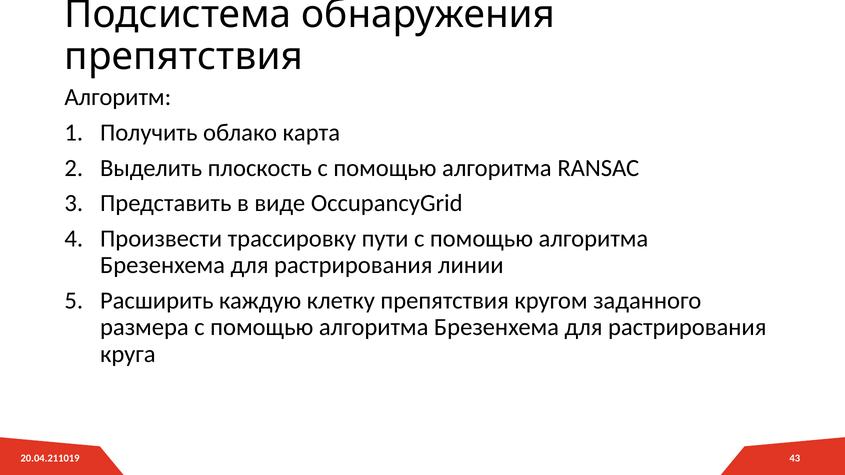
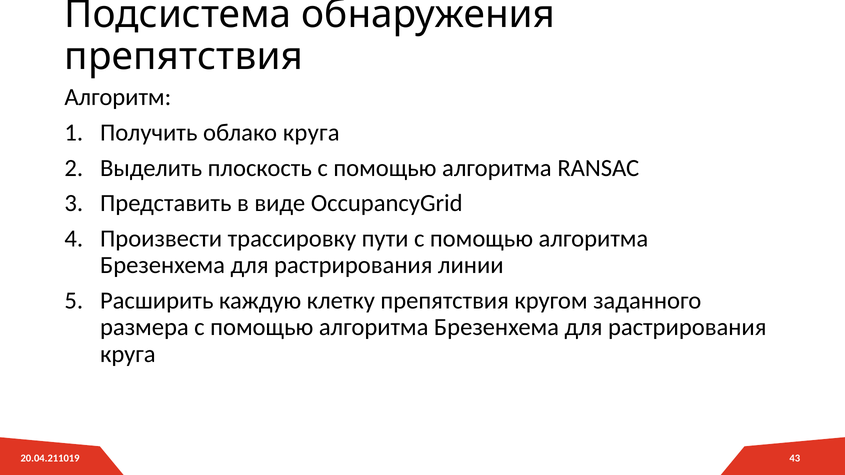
облако карта: карта -> круга (311, 133)
